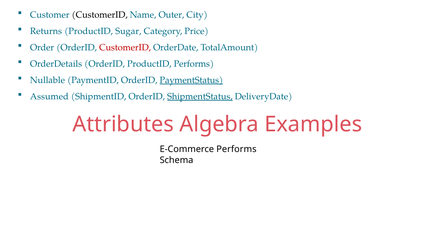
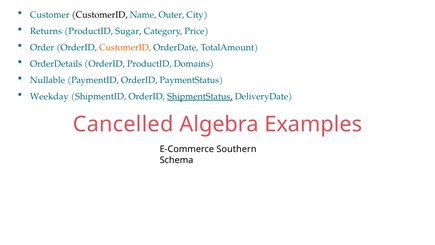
CustomerID colour: red -> orange (125, 47)
ProductID Performs: Performs -> Domains (194, 64)
PaymentStatus underline: present -> none (191, 80)
Assumed: Assumed -> Weekday (49, 96)
Attributes: Attributes -> Cancelled (123, 124)
E-Commerce Performs: Performs -> Southern (236, 149)
